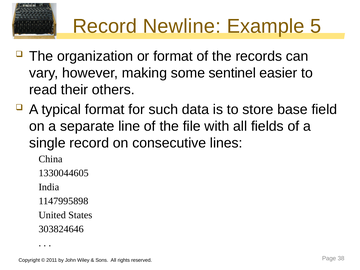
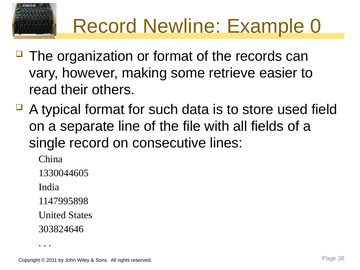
5: 5 -> 0 (316, 26)
sentinel: sentinel -> retrieve (232, 73)
base: base -> used (293, 109)
